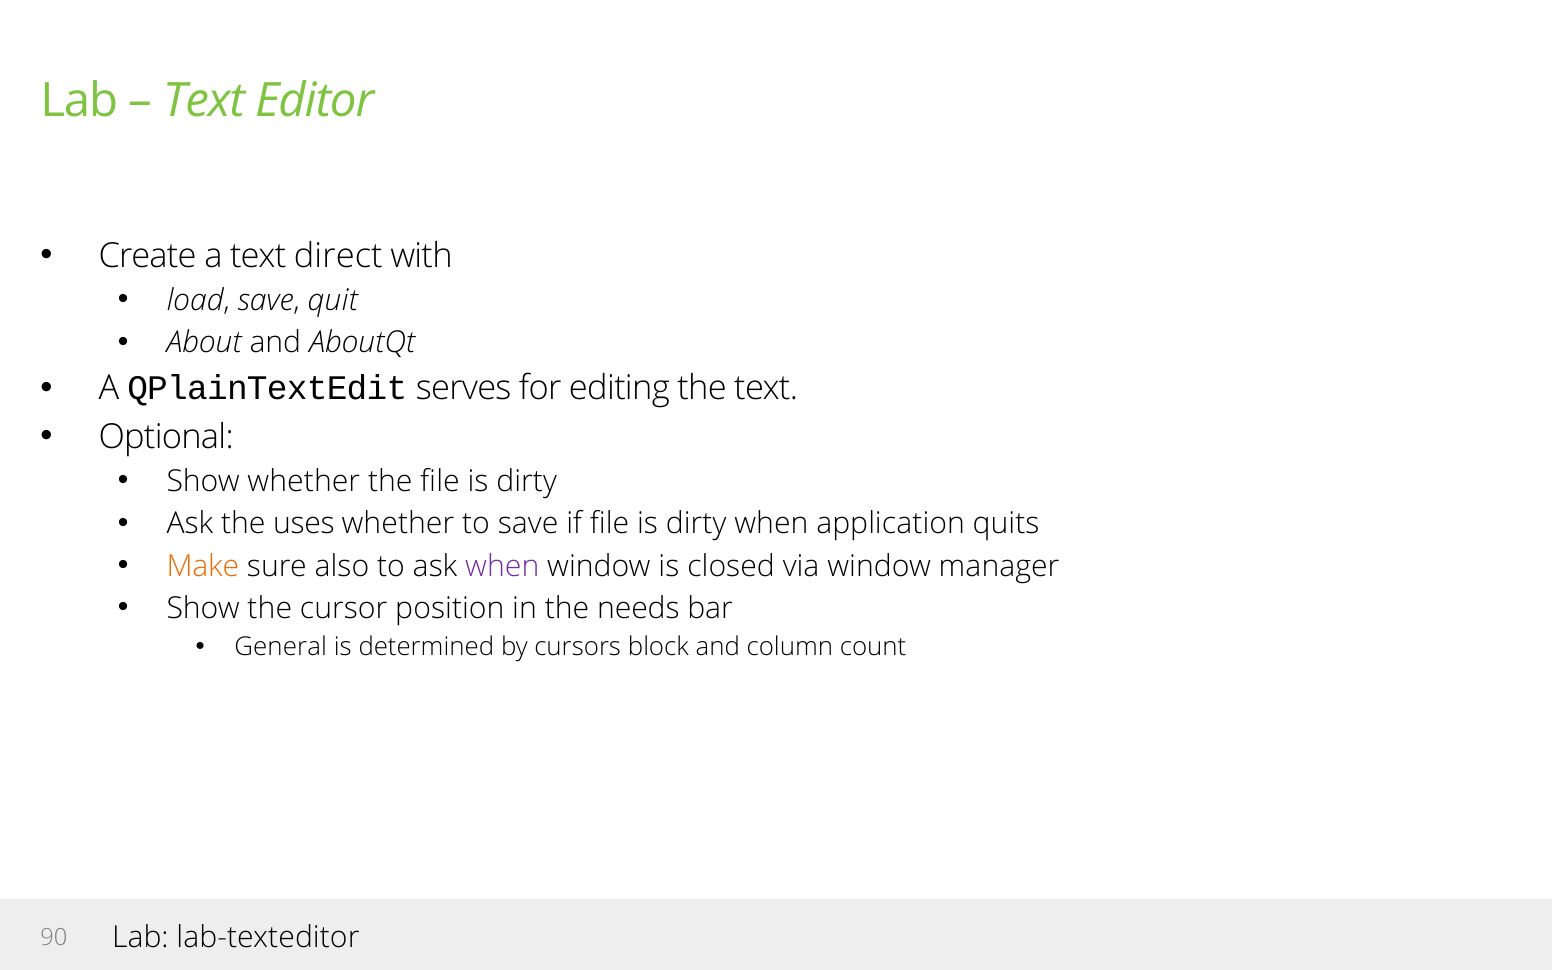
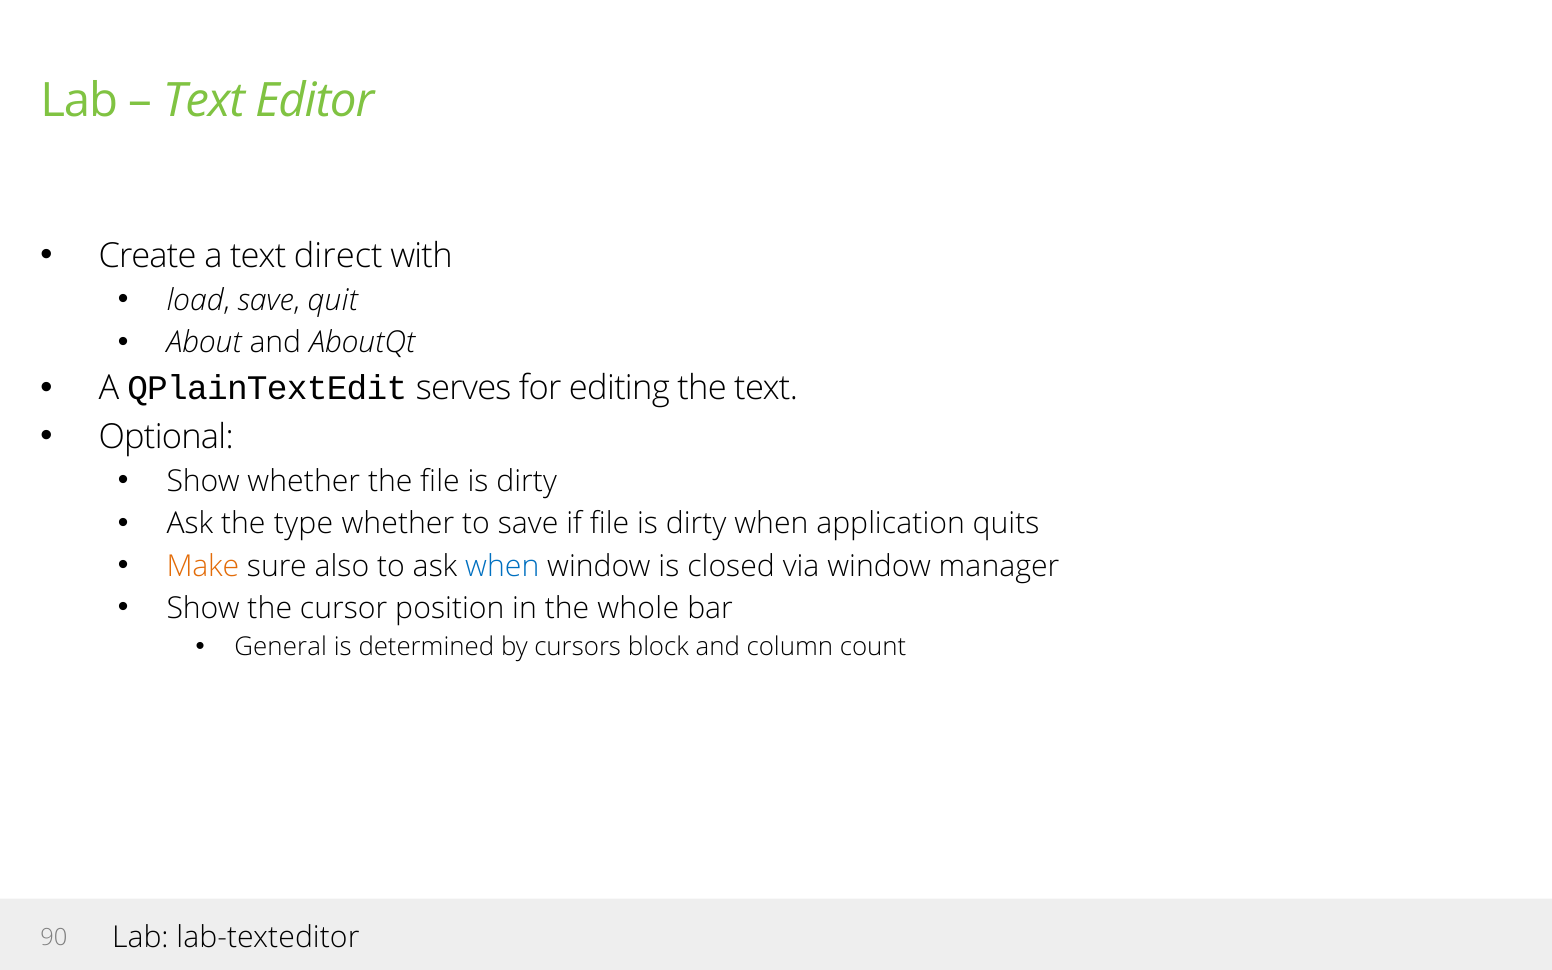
uses: uses -> type (304, 524)
when colour: purple -> blue (502, 566)
needs: needs -> whole (638, 608)
